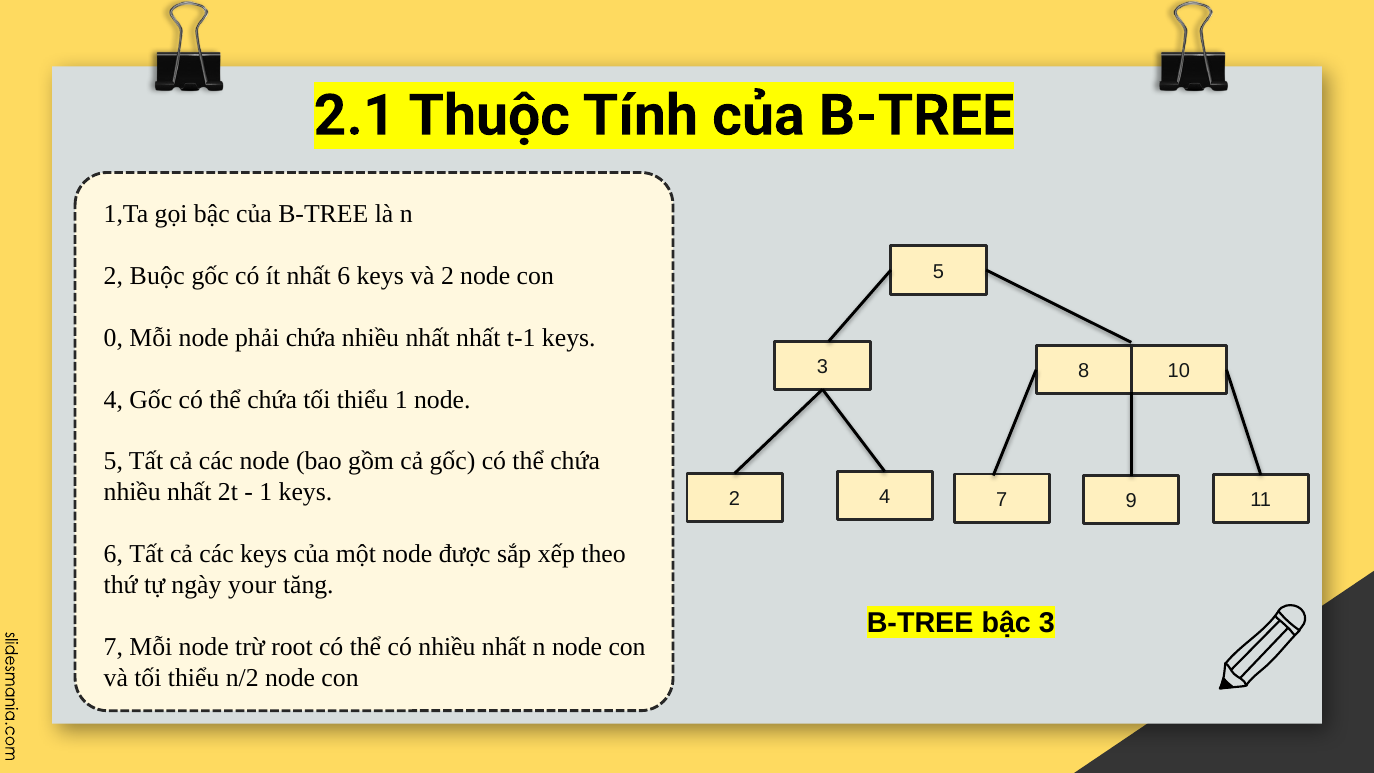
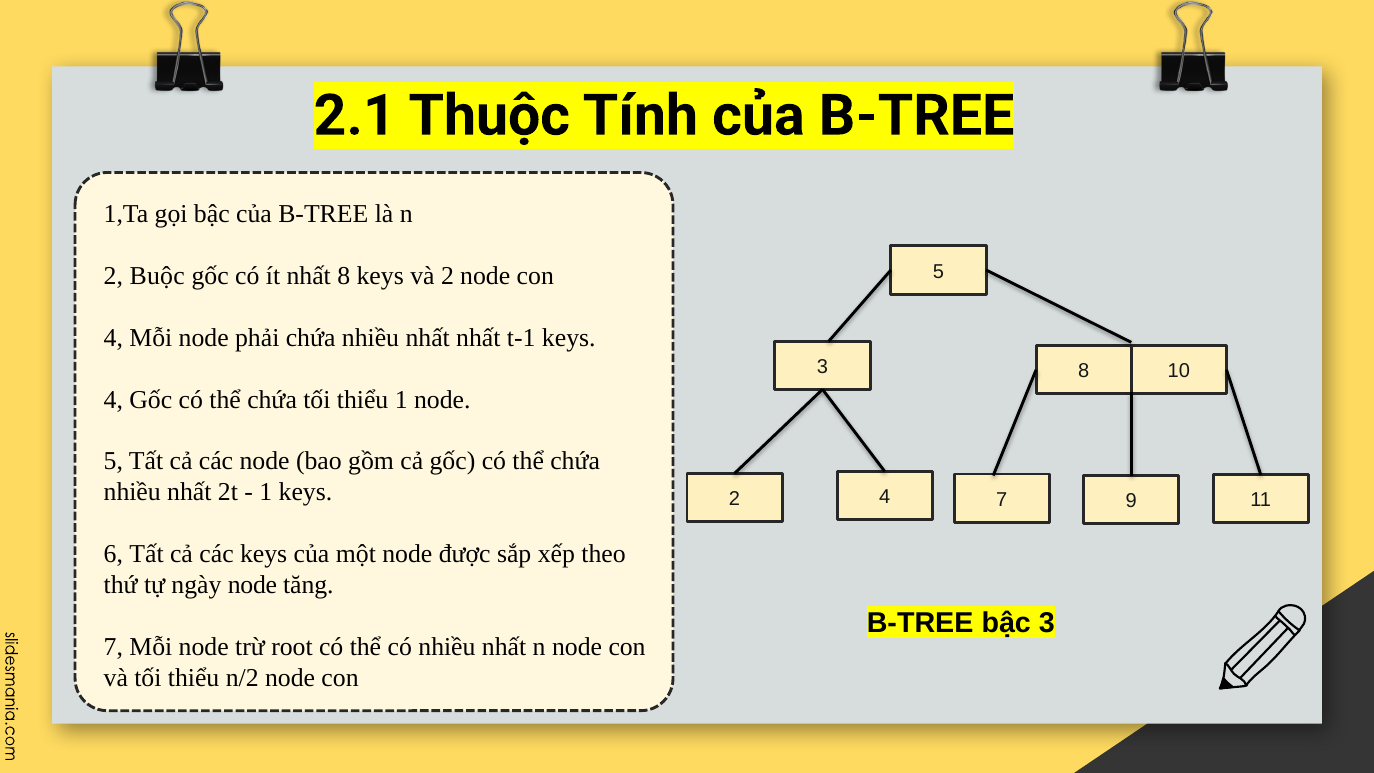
nhất 6: 6 -> 8 (344, 276)
0: 0 -> 4 (113, 338)
ngày your: your -> node (253, 585)
